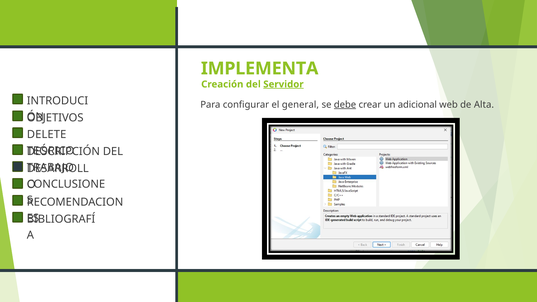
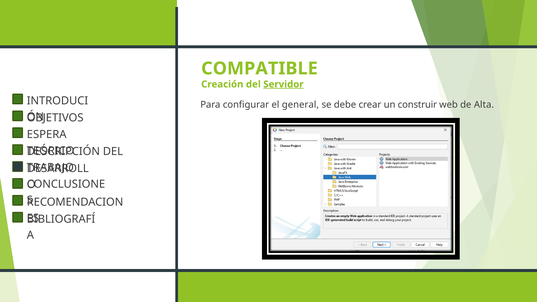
IMPLEMENTA: IMPLEMENTA -> COMPATIBLE (259, 69)
debe underline: present -> none (345, 105)
adicional: adicional -> construir (417, 105)
DELETE: DELETE -> ESPERA (47, 135)
